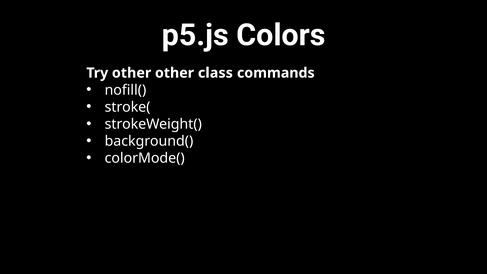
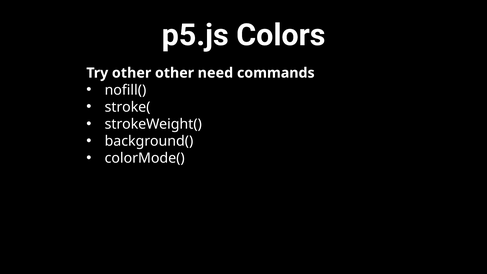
class: class -> need (215, 73)
